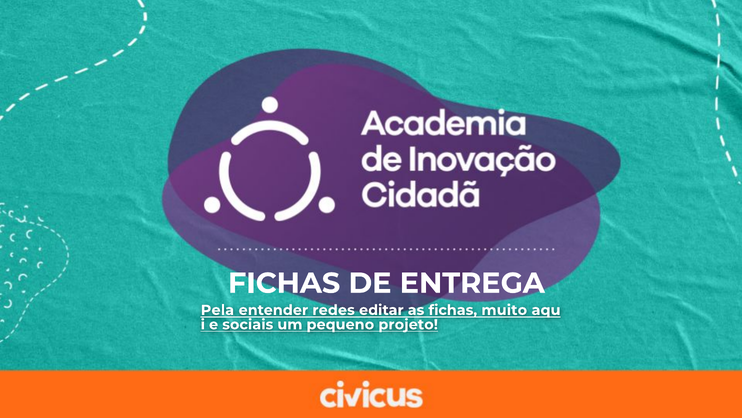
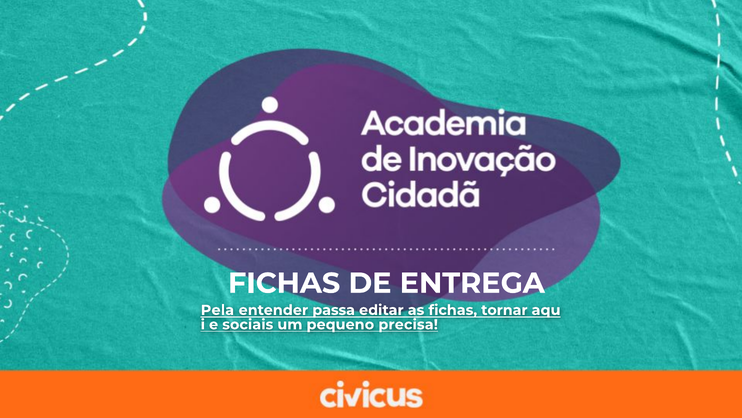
redes: redes -> passa (334, 310)
muito: muito -> tornar (504, 310)
projeto: projeto -> precisa (408, 324)
